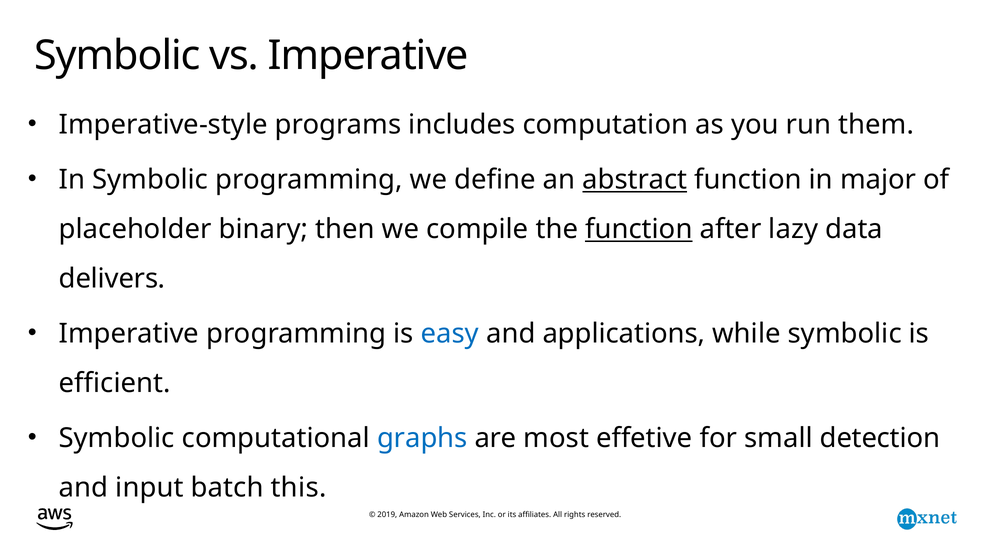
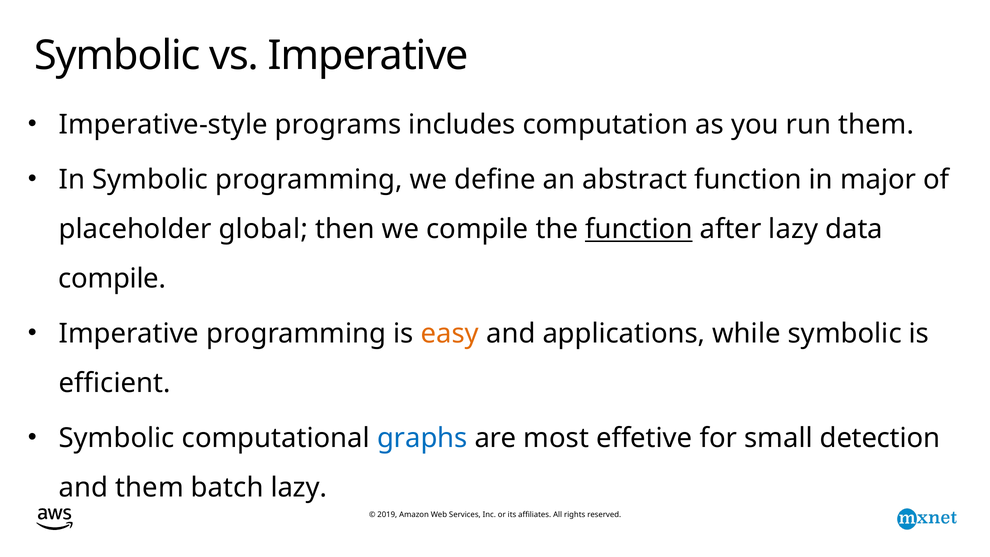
abstract underline: present -> none (635, 180)
binary: binary -> global (263, 229)
delivers: delivers -> compile (112, 279)
easy colour: blue -> orange (450, 334)
and input: input -> them (150, 488)
batch this: this -> lazy (299, 488)
